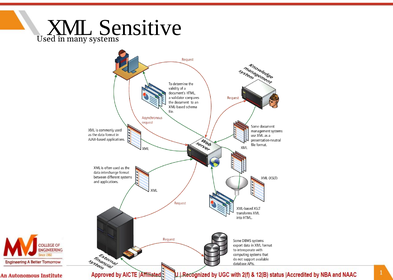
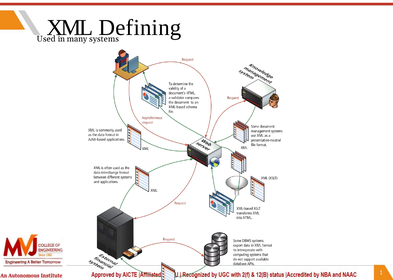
Sensitive: Sensitive -> Defining (140, 27)
